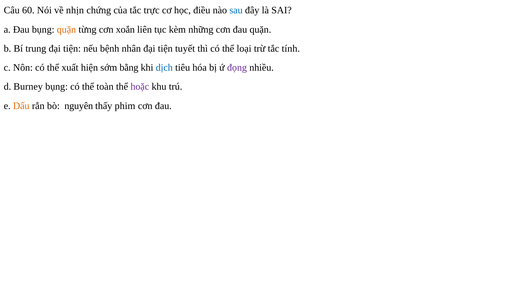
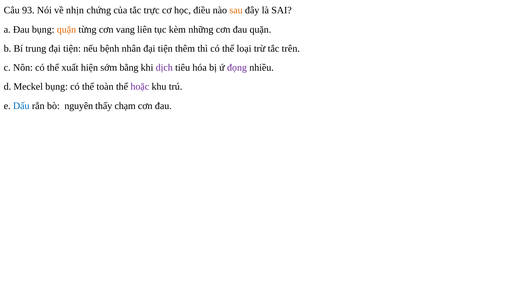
60: 60 -> 93 (28, 10)
sau colour: blue -> orange (236, 10)
xoắn: xoắn -> vang (125, 29)
tuyết: tuyết -> thêm (185, 49)
tính: tính -> trên (291, 49)
dịch colour: blue -> purple (164, 68)
Burney: Burney -> Meckel (28, 87)
Dấu colour: orange -> blue (21, 106)
phim: phim -> chạm (125, 106)
